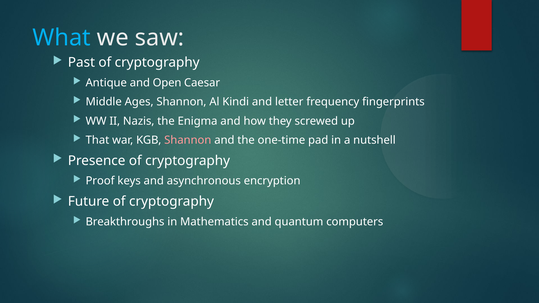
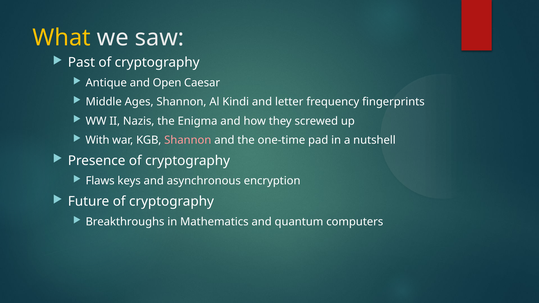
What colour: light blue -> yellow (62, 38)
That: That -> With (97, 140)
Proof: Proof -> Flaws (100, 181)
